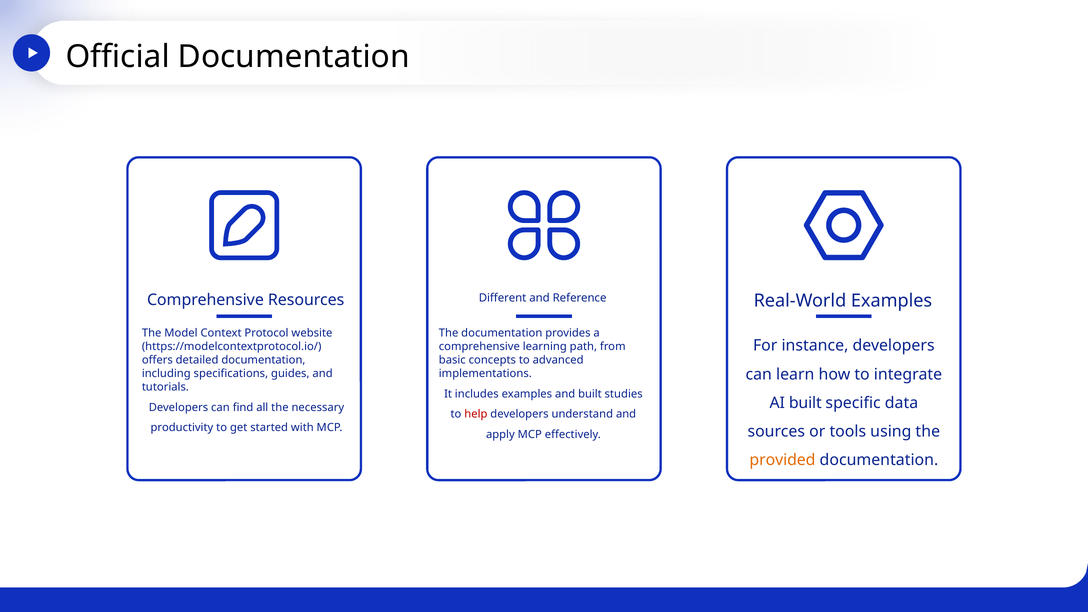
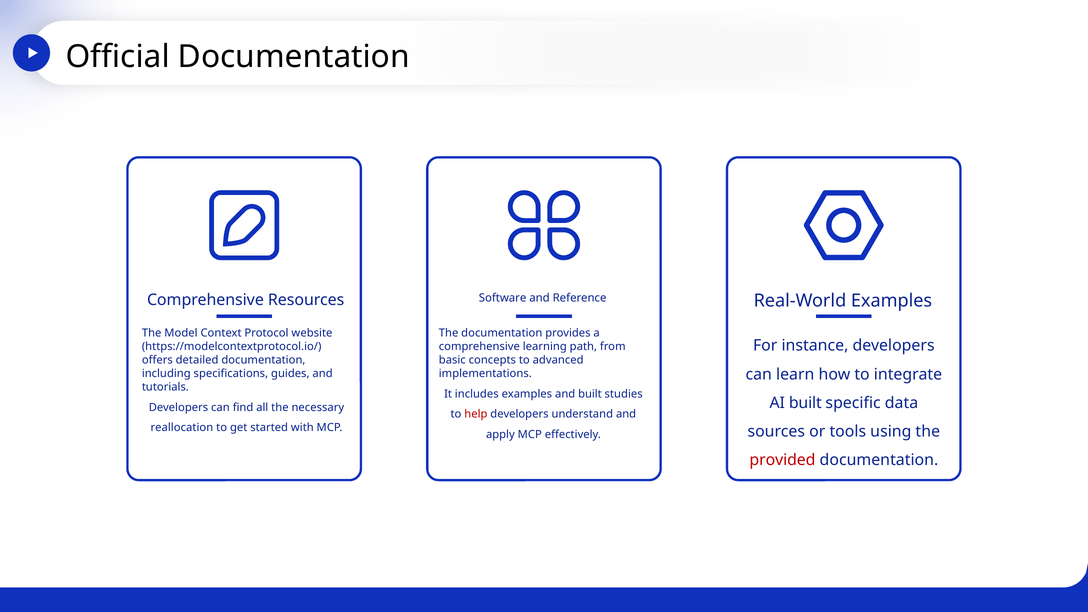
Different: Different -> Software (503, 298)
productivity: productivity -> reallocation (182, 428)
provided colour: orange -> red (782, 460)
